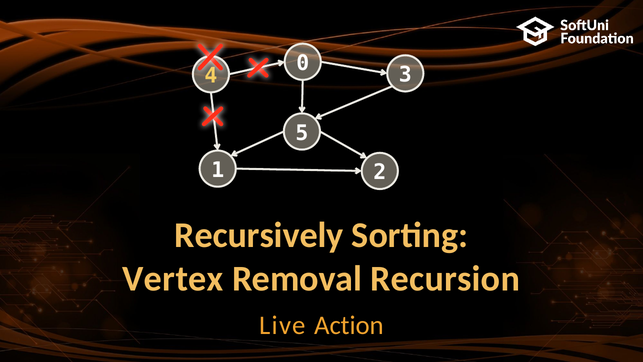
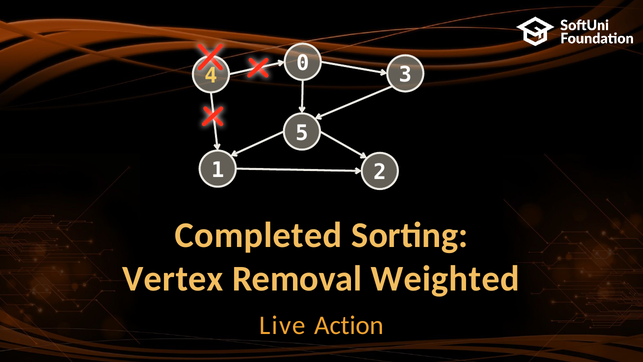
Recursively: Recursively -> Completed (259, 235)
Recursion: Recursion -> Weighted (445, 279)
